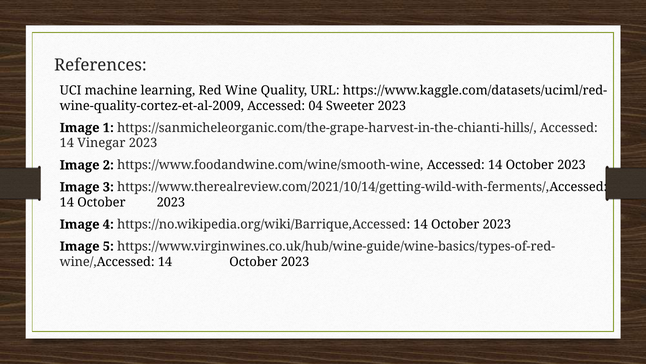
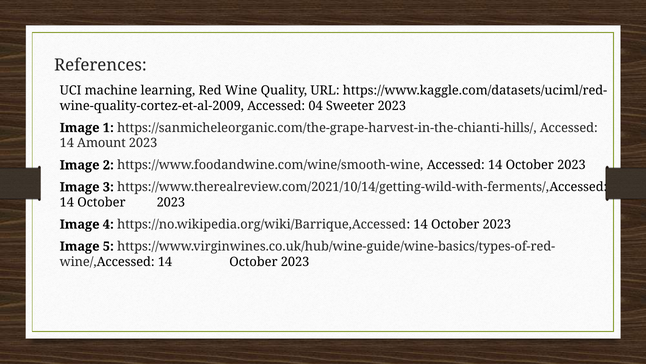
Vinegar: Vinegar -> Amount (101, 143)
